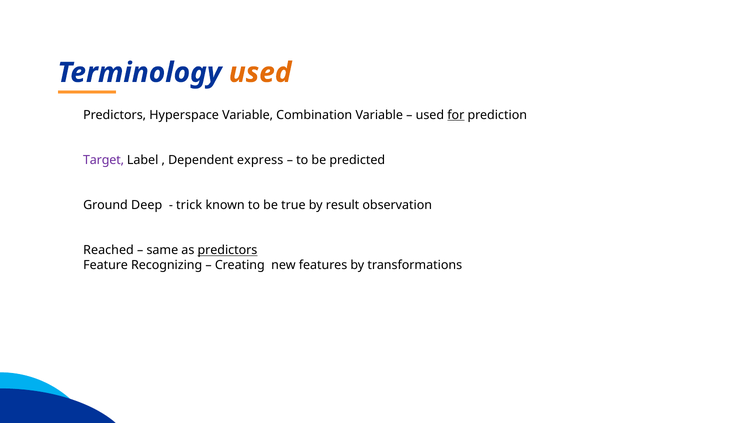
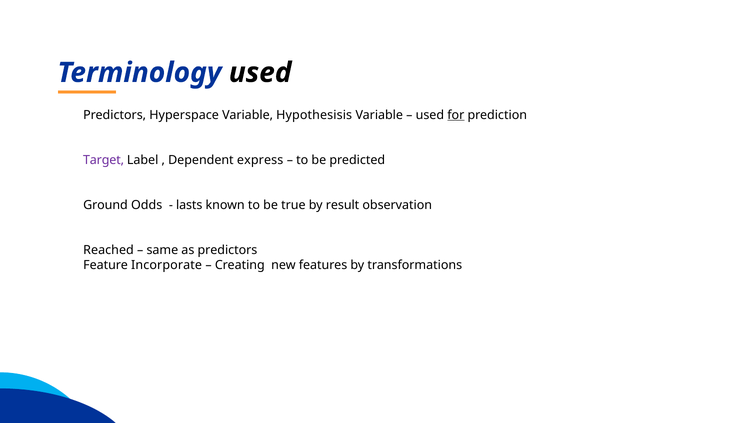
used colour: orange -> black (260, 73)
Combination: Combination -> Hypothesisis (314, 115)
Deep: Deep -> Odds (147, 205)
trick: trick -> lasts (189, 205)
predictors underline: present -> none (227, 250)
Recognizing: Recognizing -> Incorporate (167, 265)
